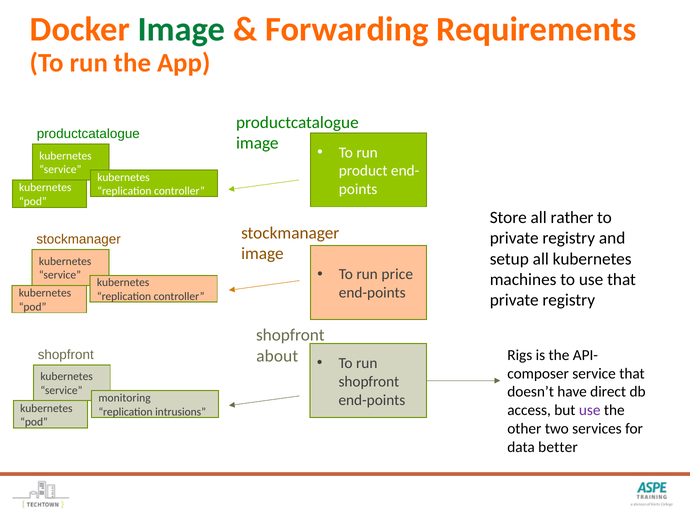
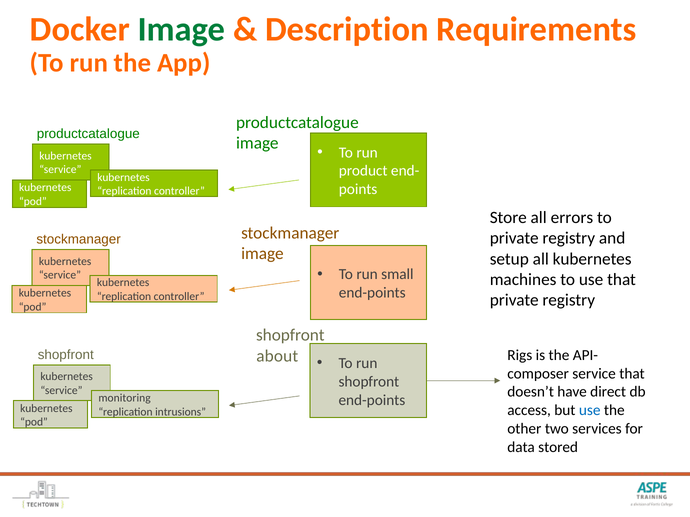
Forwarding: Forwarding -> Description (347, 30)
rather: rather -> errors (572, 218)
price: price -> small (397, 275)
use colour: purple -> blue (590, 411)
better: better -> stored (558, 447)
